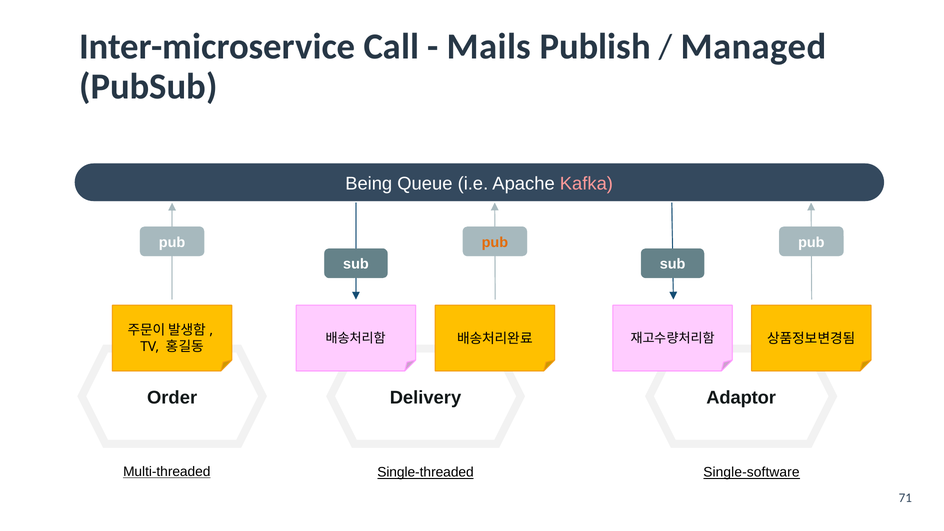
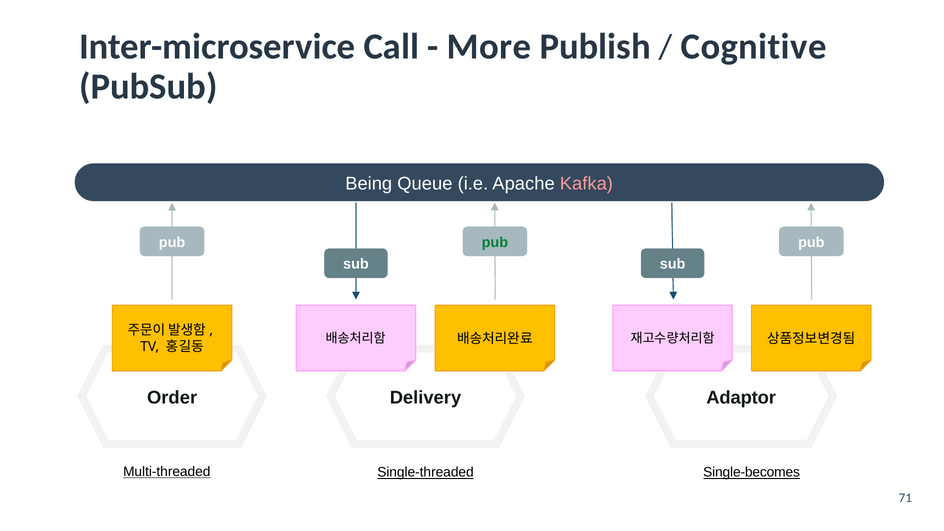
Mails: Mails -> More (489, 47)
Managed: Managed -> Cognitive (754, 47)
pub colour: orange -> green (495, 242)
Single-software: Single-software -> Single-becomes (752, 472)
